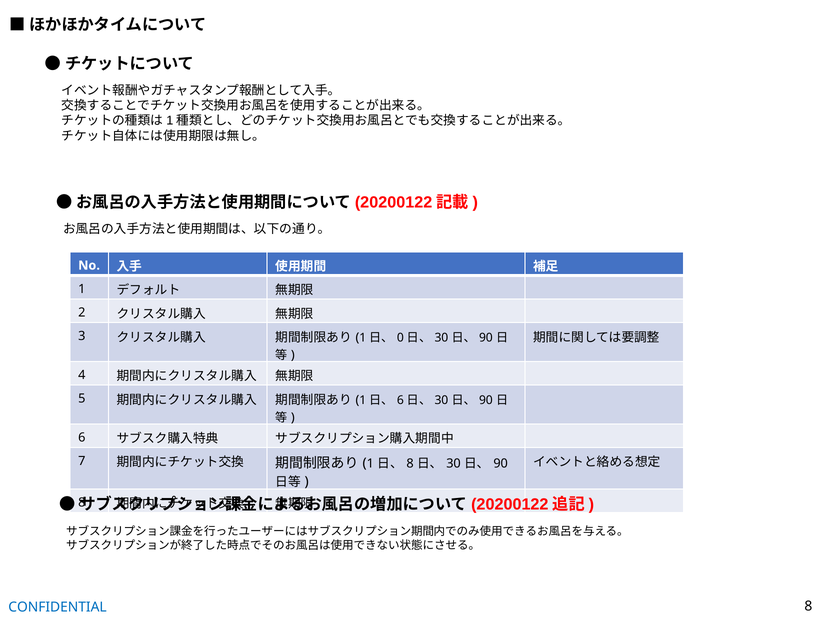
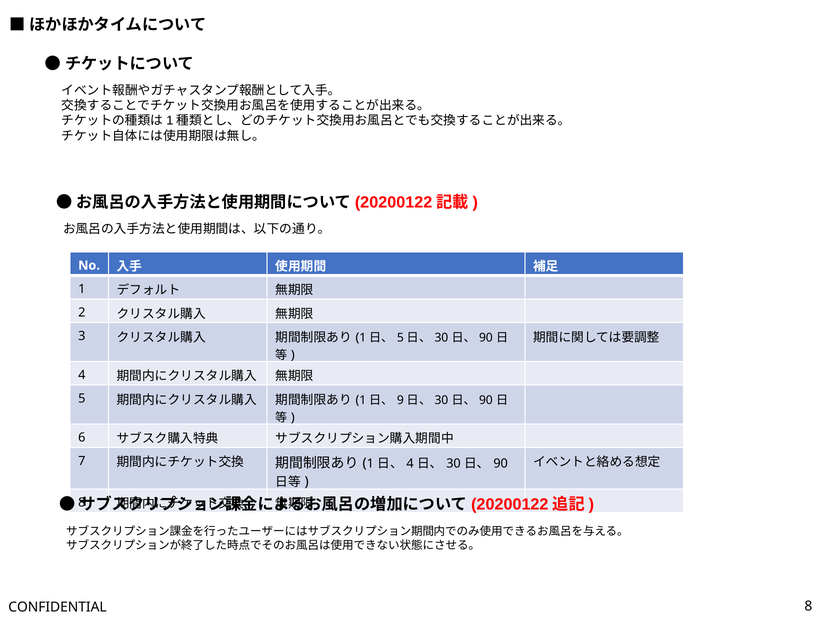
0: 0 -> 5 (400, 338)
6: 6 -> 9 (400, 400)
8: 8 -> 4 (410, 464)
CONFIDENTIAL colour: blue -> black (58, 608)
